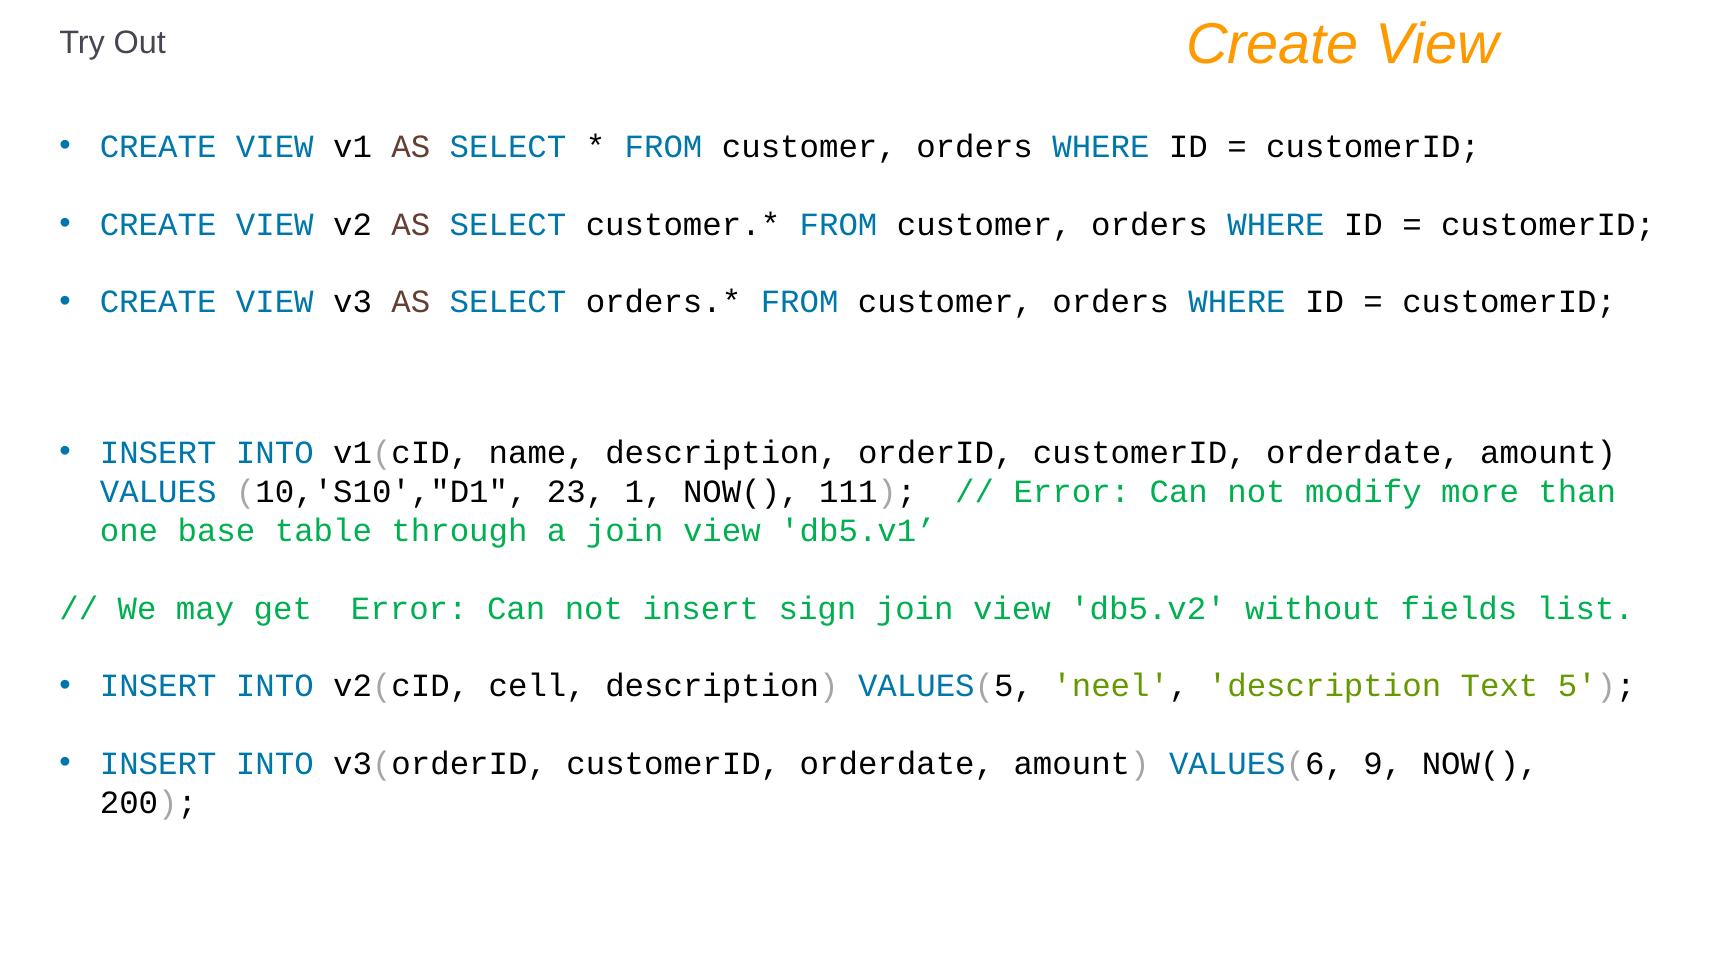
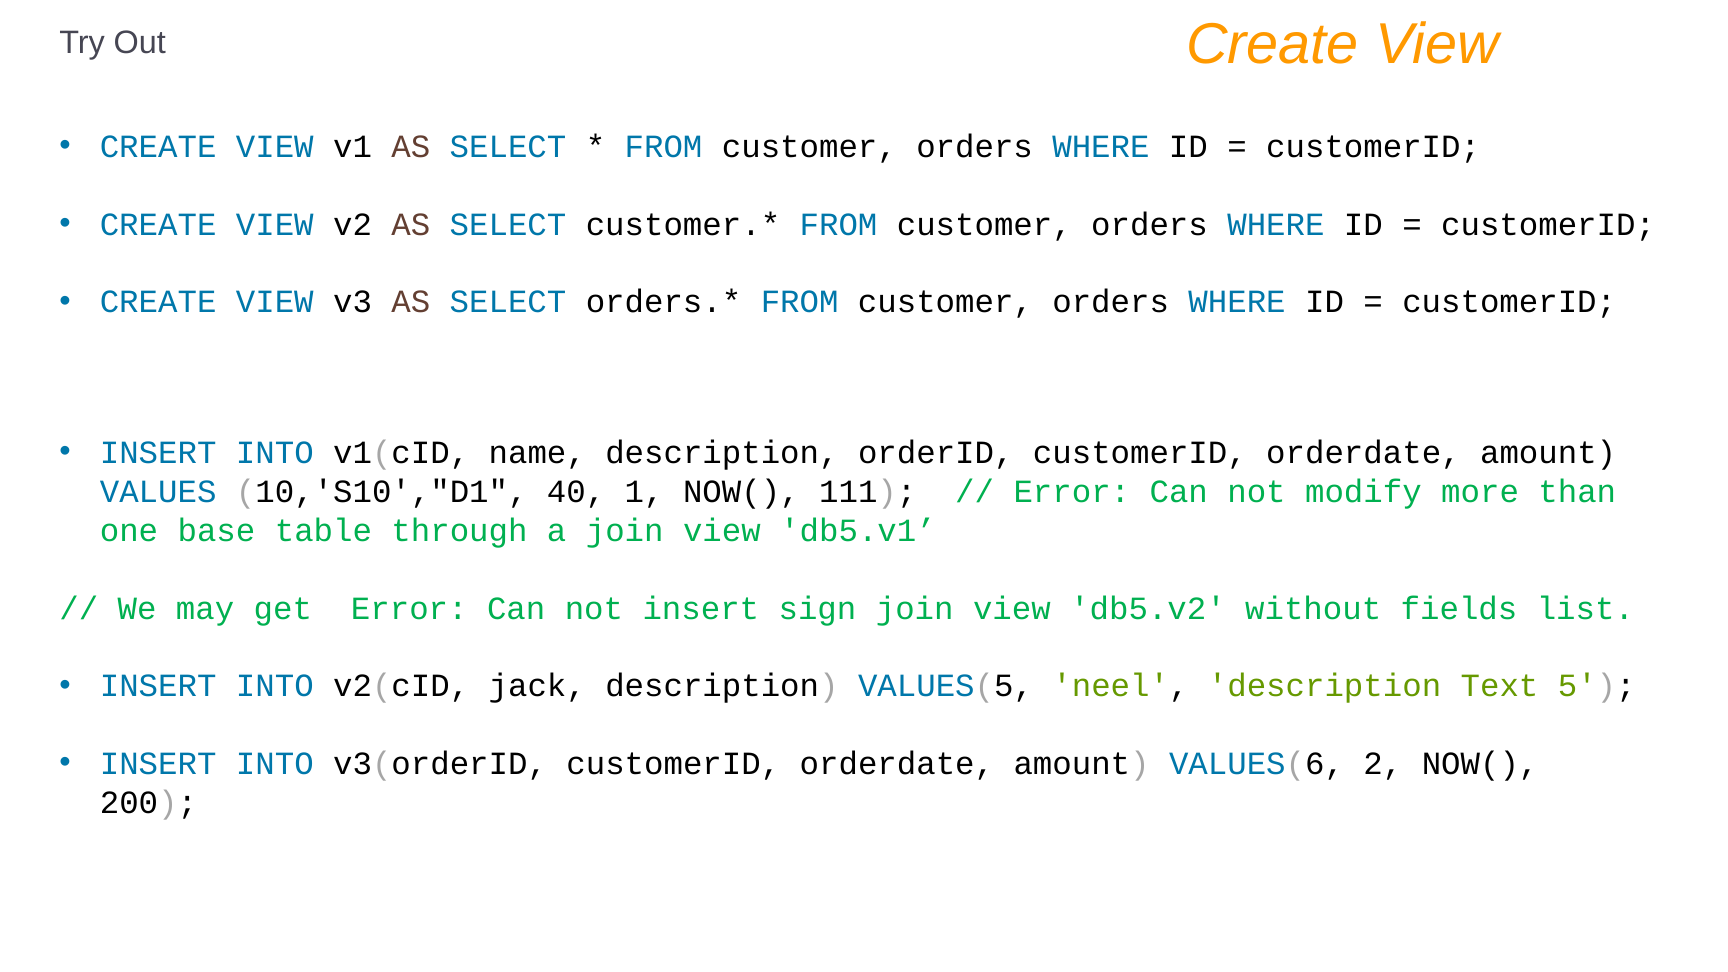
23: 23 -> 40 (576, 492)
cell: cell -> jack (537, 686)
9: 9 -> 2 (1383, 764)
